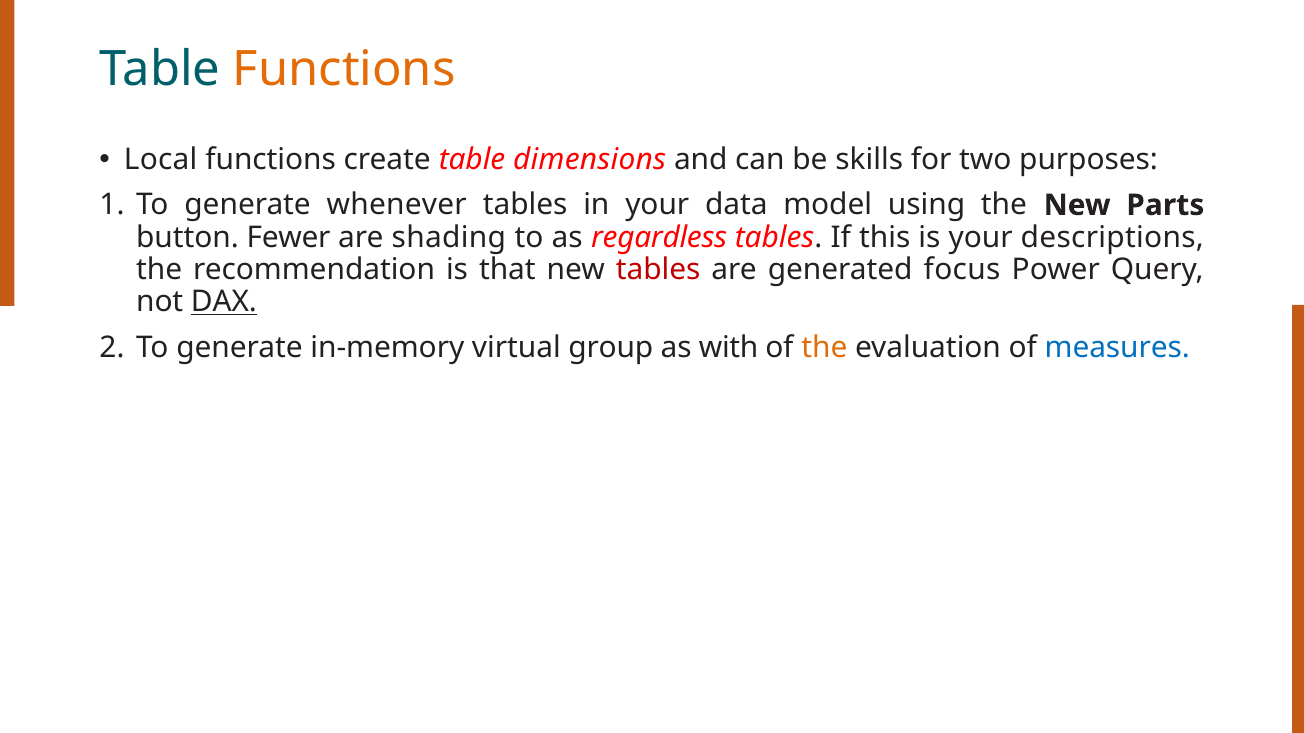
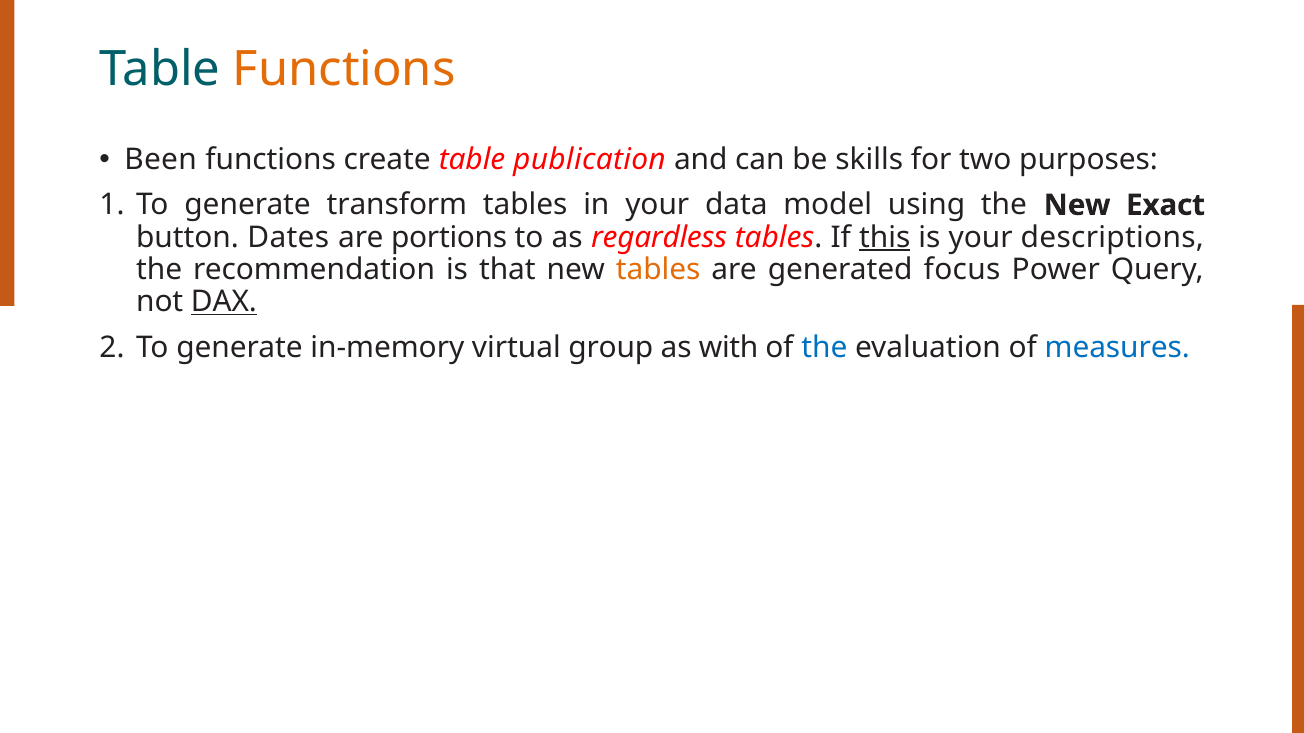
Local: Local -> Been (161, 159)
dimensions: dimensions -> publication (589, 159)
whenever: whenever -> transform (397, 205)
Parts: Parts -> Exact (1165, 205)
Fewer: Fewer -> Dates (288, 237)
shading: shading -> portions (449, 237)
this underline: none -> present (885, 237)
tables colour: red -> orange (658, 270)
the colour: orange -> blue (824, 348)
